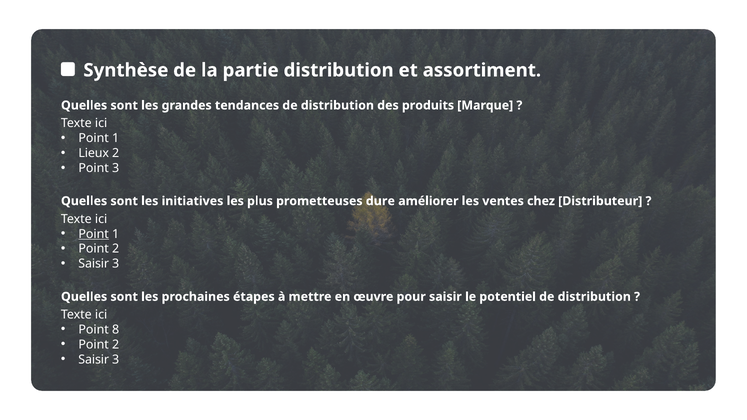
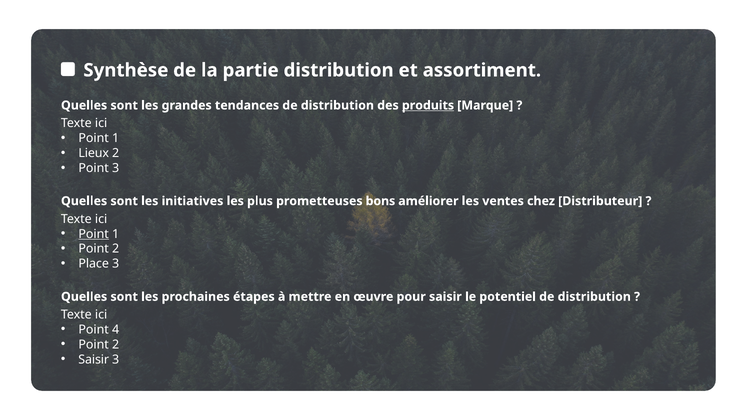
produits underline: none -> present (428, 105)
dure: dure -> bons (380, 201)
Saisir: Saisir -> Place (94, 264)
8: 8 -> 4 (116, 330)
